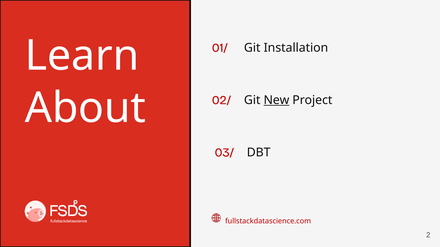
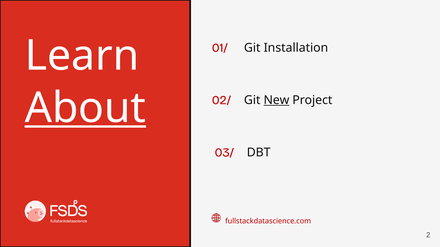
About underline: none -> present (85, 108)
